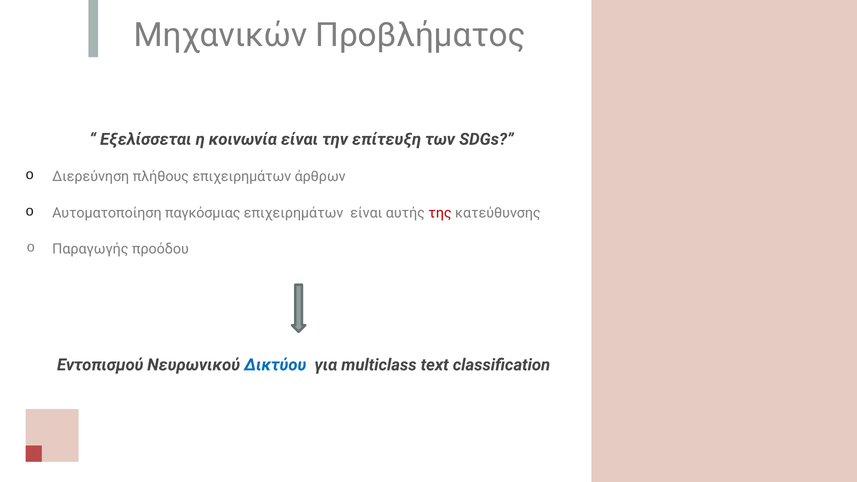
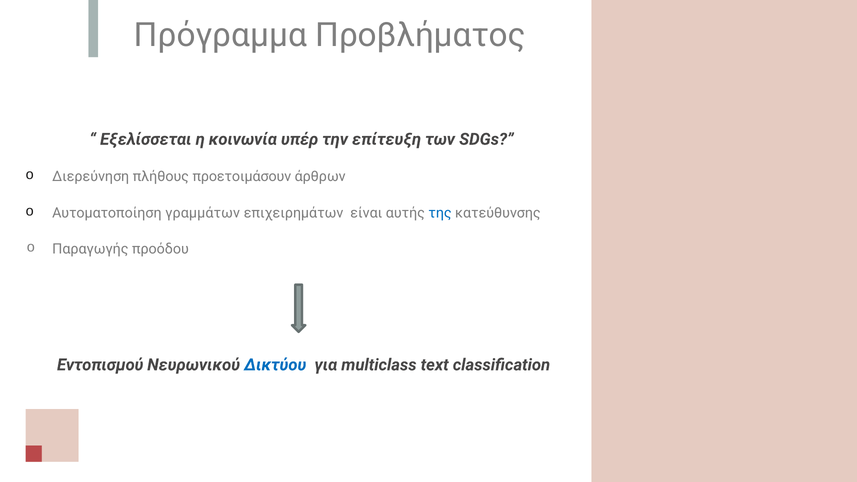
Μηχανικών: Μηχανικών -> Πρόγραμμα (220, 35)
κοινωνία είναι: είναι -> υπέρ (300, 139)
πλήθους επιχειρημάτων: επιχειρημάτων -> προετοιμάσουν (242, 177)
παγκόσμιας: παγκόσμιας -> γραμμάτων (203, 213)
της colour: red -> blue (440, 213)
